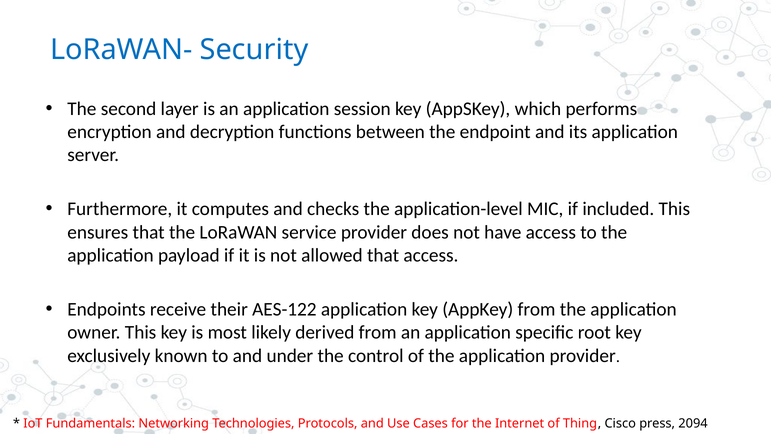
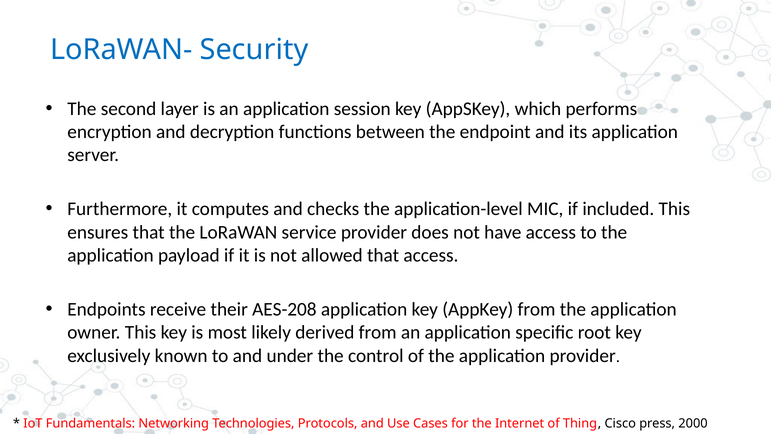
AES-122: AES-122 -> AES-208 (284, 309)
2094: 2094 -> 2000 (693, 423)
